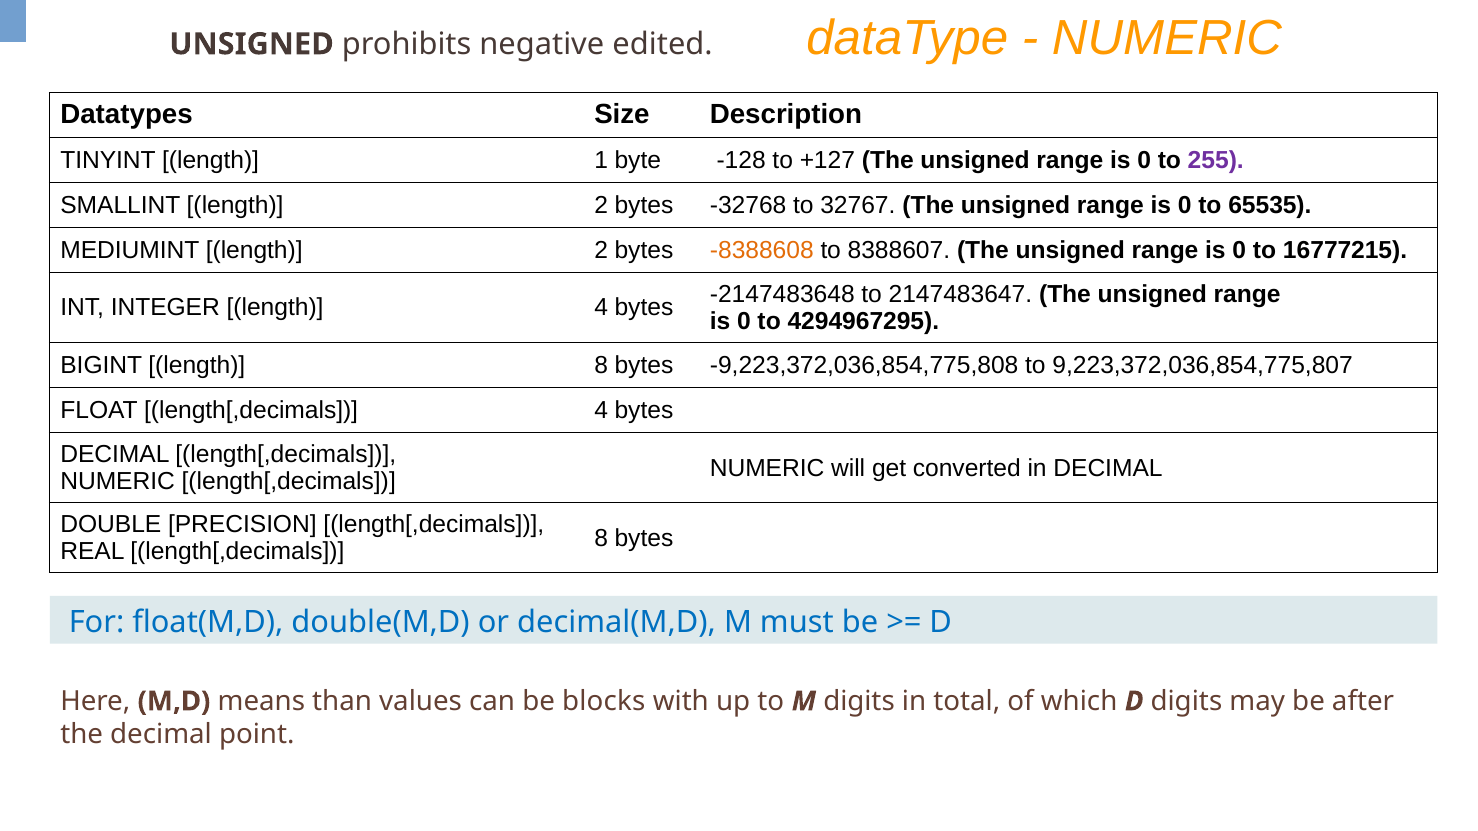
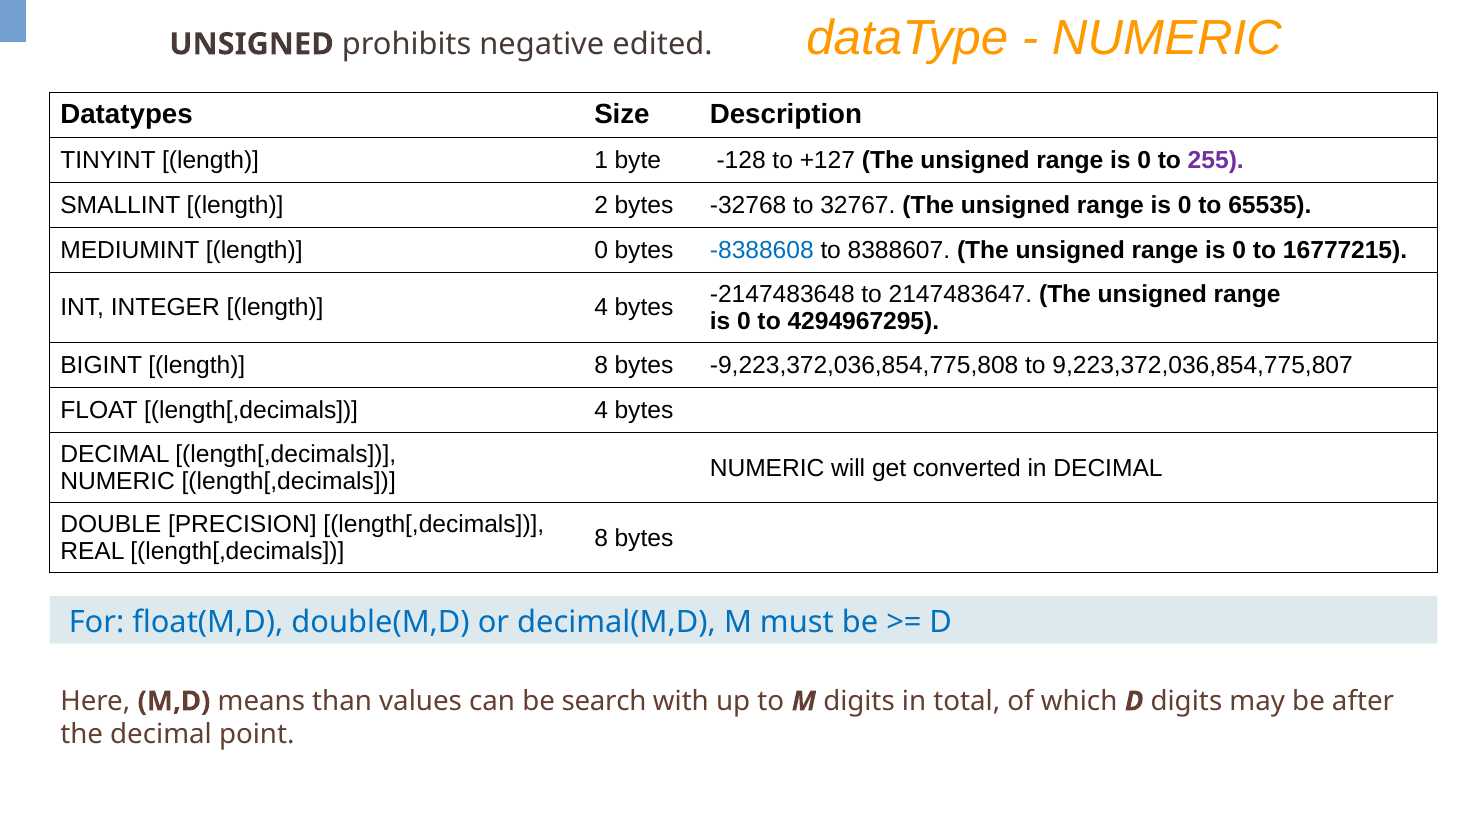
MEDIUMINT length 2: 2 -> 0 (601, 250)
-8388608 colour: orange -> blue (762, 250)
blocks: blocks -> search (604, 702)
